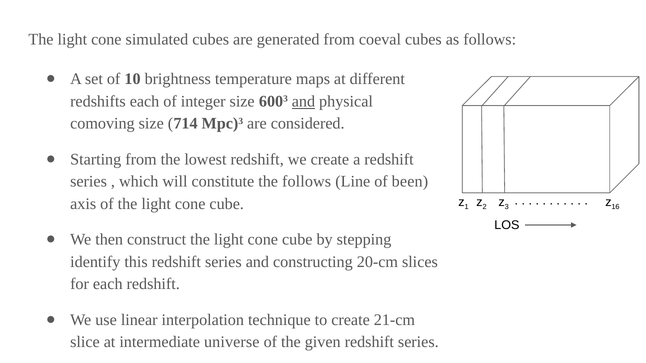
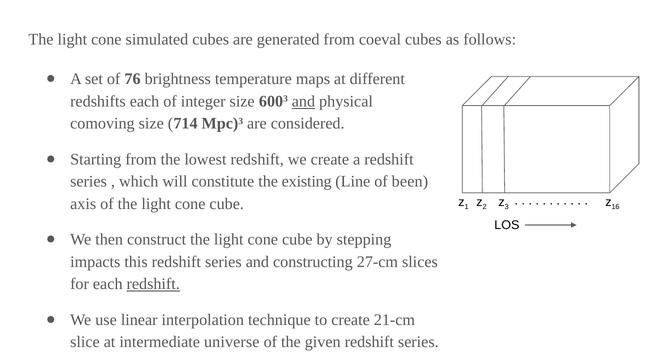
10: 10 -> 76 (133, 79)
the follows: follows -> existing (307, 182)
identify: identify -> impacts (95, 262)
20-cm: 20-cm -> 27-cm (377, 262)
redshift underline: none -> present (153, 284)
